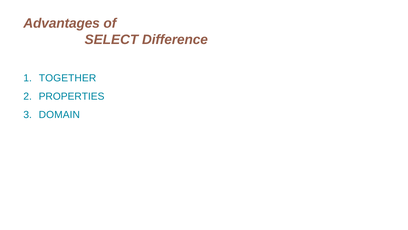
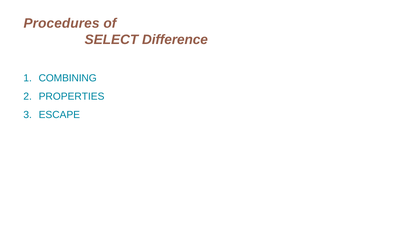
Advantages: Advantages -> Procedures (62, 23)
TOGETHER: TOGETHER -> COMBINING (68, 78)
DOMAIN: DOMAIN -> ESCAPE (59, 115)
